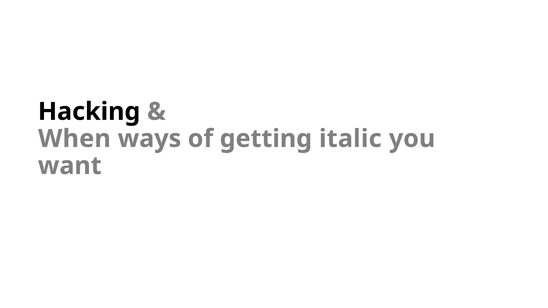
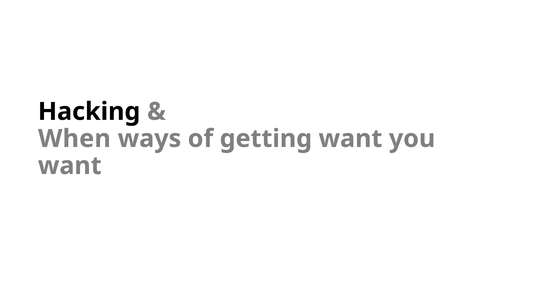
getting italic: italic -> want (350, 139)
